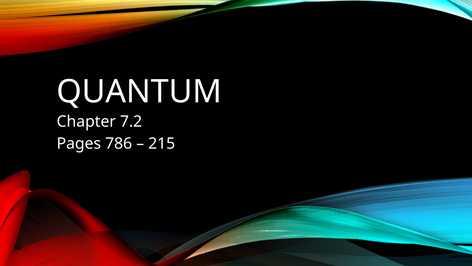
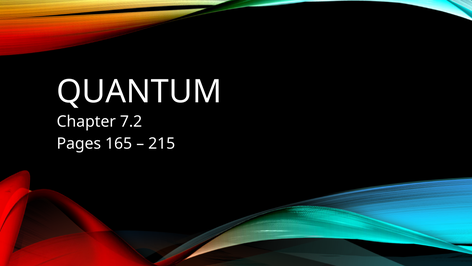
786: 786 -> 165 (119, 143)
